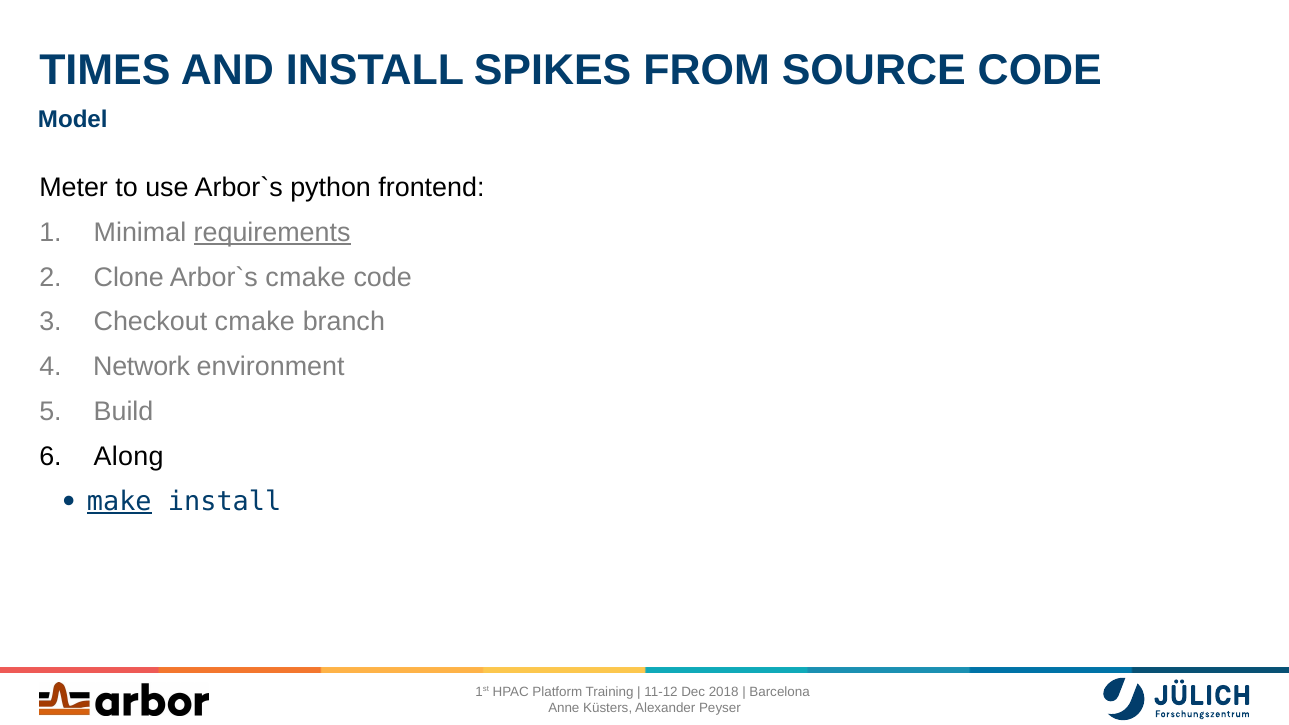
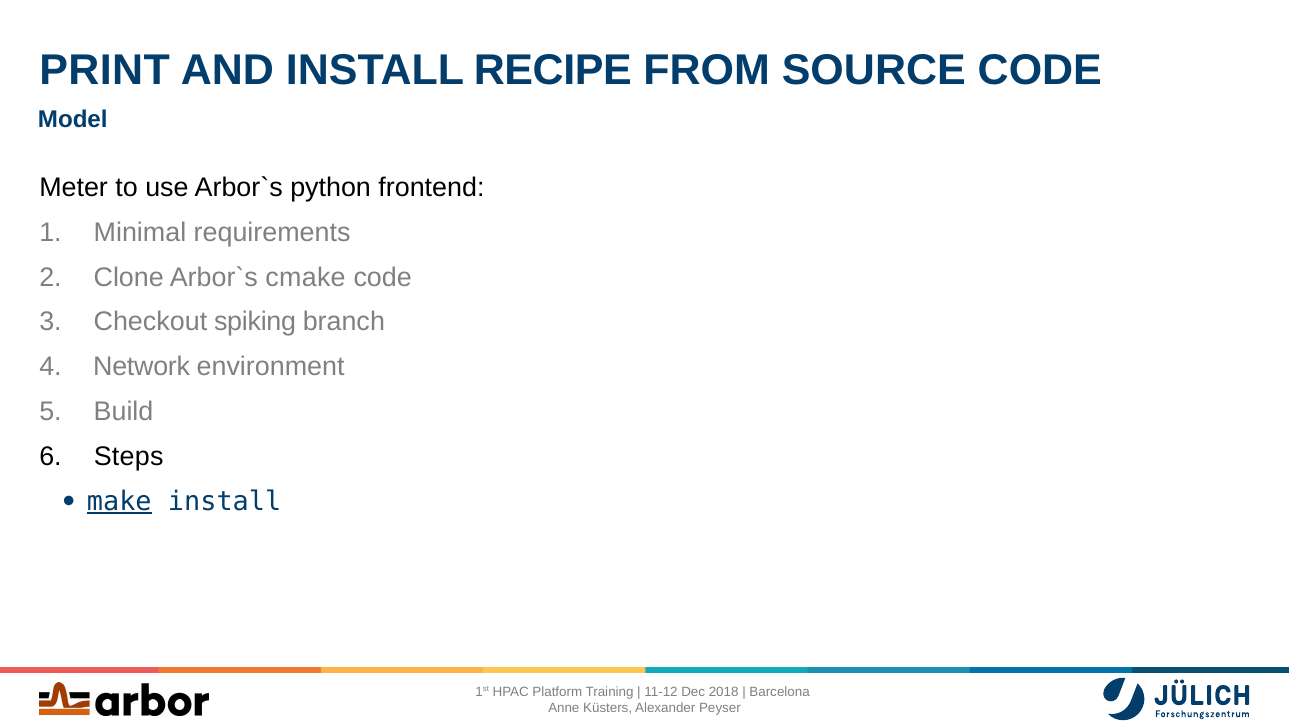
TIMES: TIMES -> PRINT (105, 70)
SPIKES: SPIKES -> RECIPE (553, 70)
requirements underline: present -> none (272, 233)
Checkout cmake: cmake -> spiking (255, 322)
Along: Along -> Steps (129, 457)
